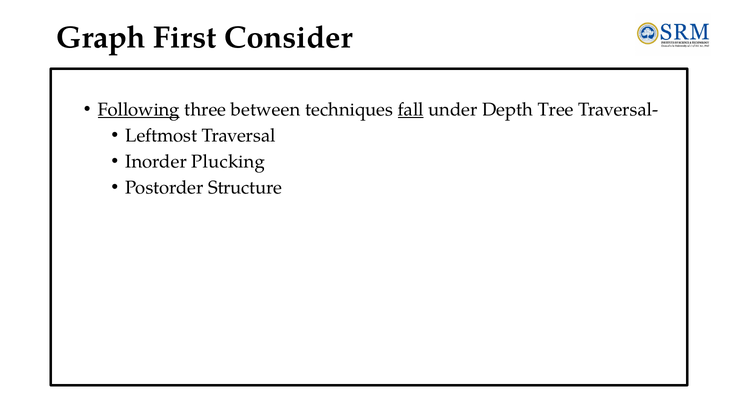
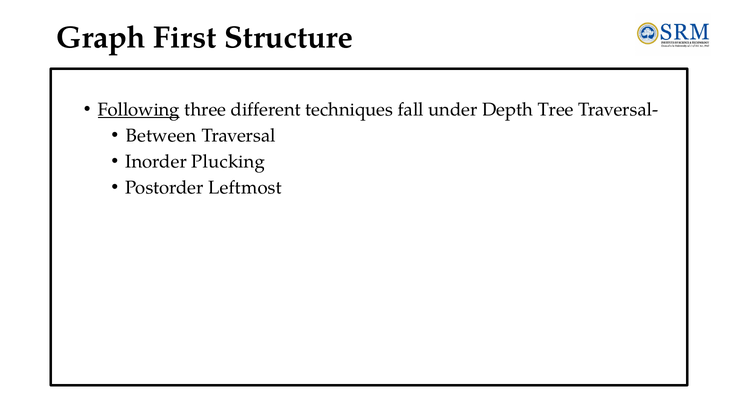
Consider: Consider -> Structure (289, 38)
between: between -> different (266, 110)
fall underline: present -> none (411, 110)
Leftmost: Leftmost -> Between (161, 136)
Structure: Structure -> Leftmost (245, 188)
